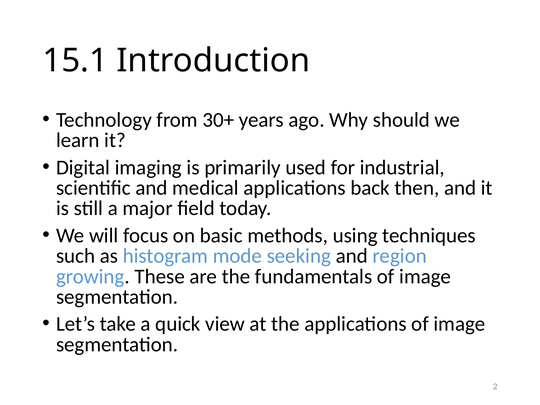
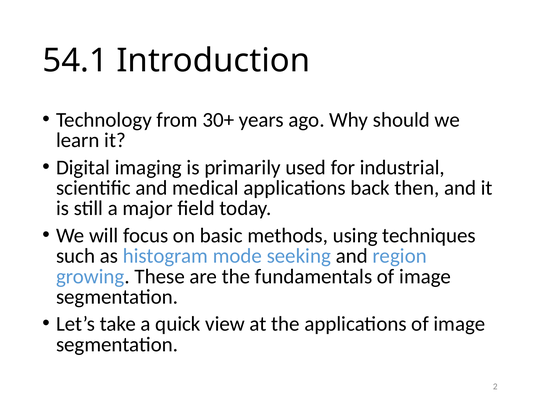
15.1: 15.1 -> 54.1 (75, 60)
